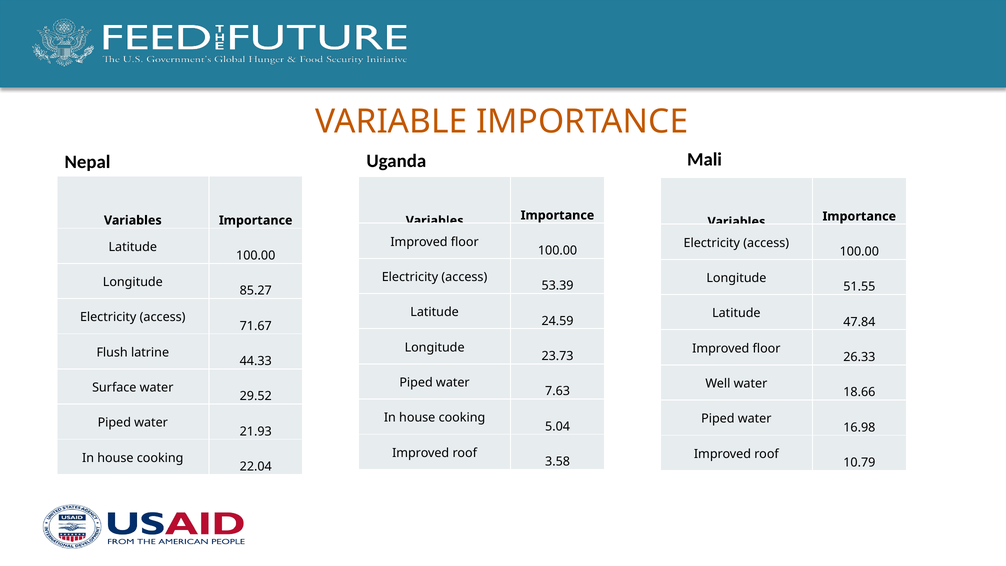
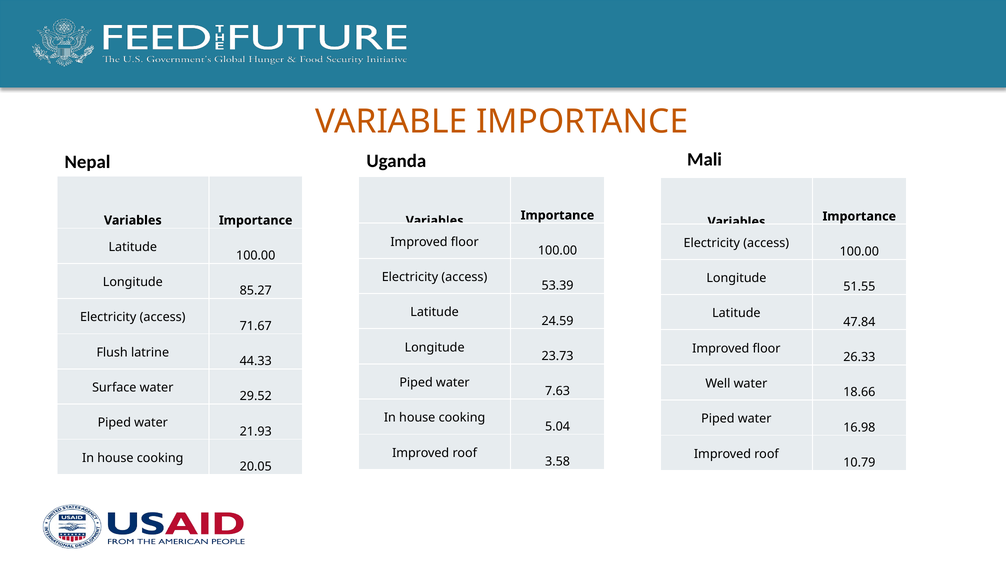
22.04: 22.04 -> 20.05 (256, 467)
